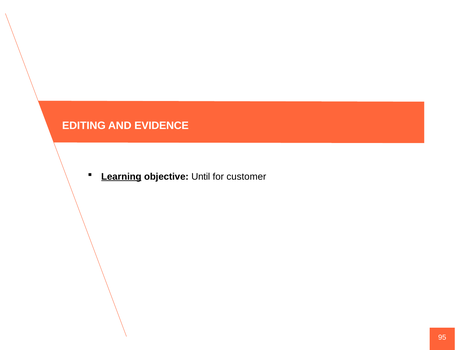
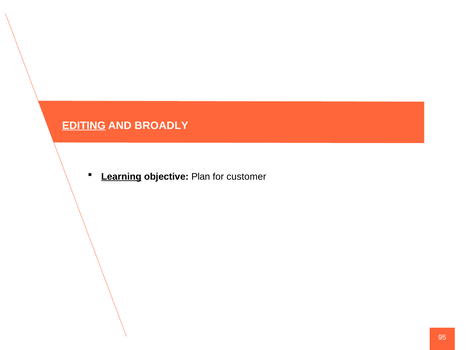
EDITING underline: none -> present (84, 125)
EVIDENCE: EVIDENCE -> BROADLY (161, 125)
Until: Until -> Plan (201, 176)
